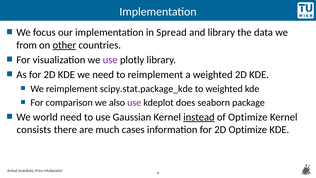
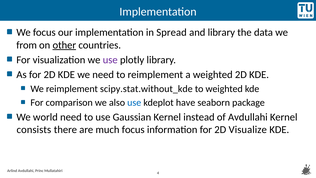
scipy.stat.package_kde: scipy.stat.package_kde -> scipy.stat.without_kde (146, 89)
use colour: purple -> blue (134, 102)
does: does -> have (186, 102)
instead underline: present -> none (199, 117)
of Optimize: Optimize -> Avdullahi (248, 117)
much cases: cases -> focus (133, 130)
2D Optimize: Optimize -> Visualize (248, 130)
